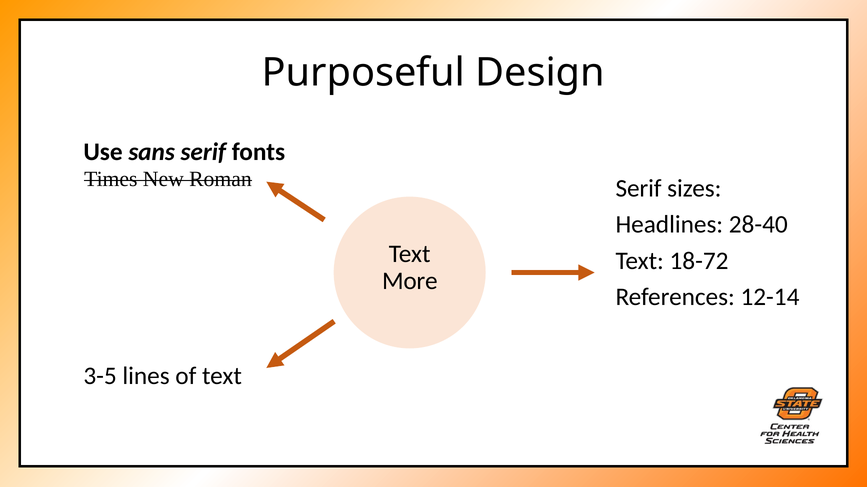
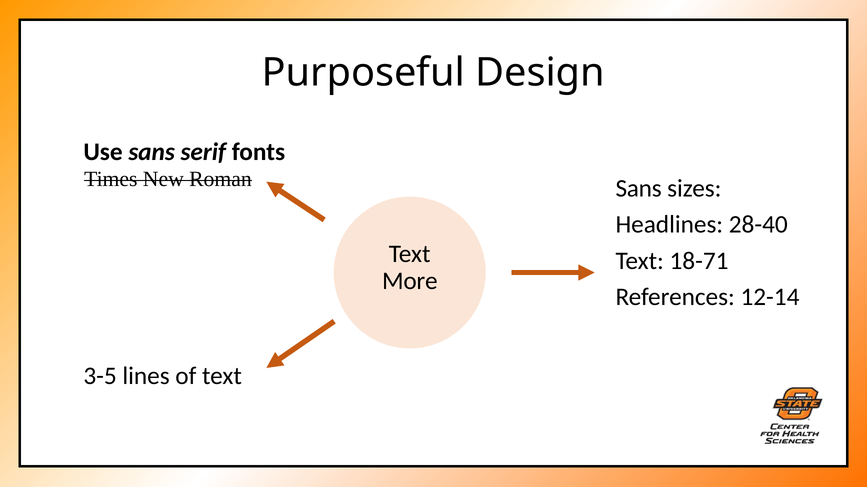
Serif: Serif -> Sans (639, 189)
18-72: 18-72 -> 18-71 (699, 261)
